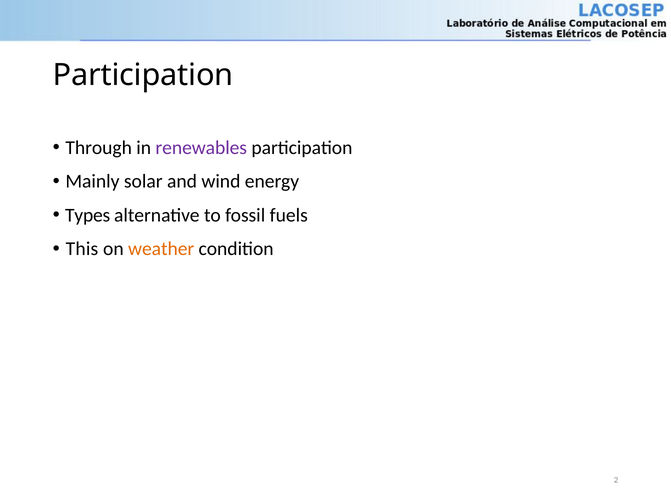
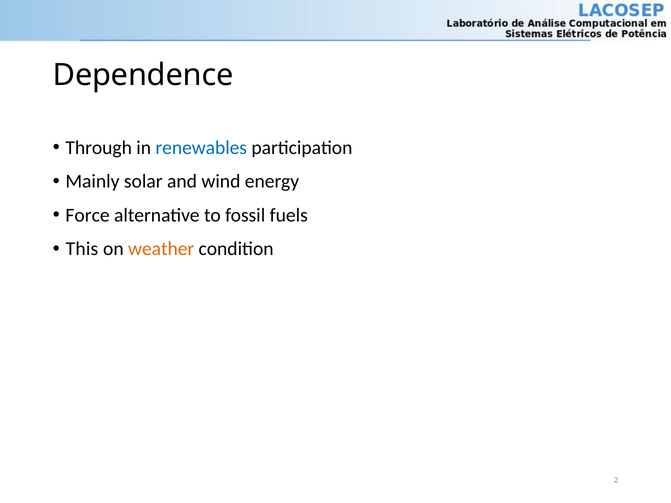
Participation: Participation -> Dependence (143, 75)
renewables colour: purple -> blue (201, 148)
Types: Types -> Force (88, 215)
